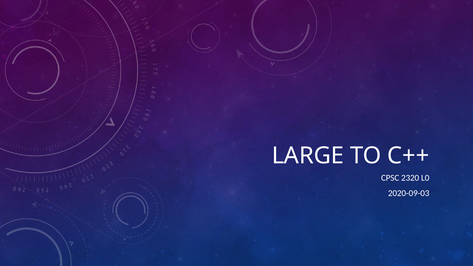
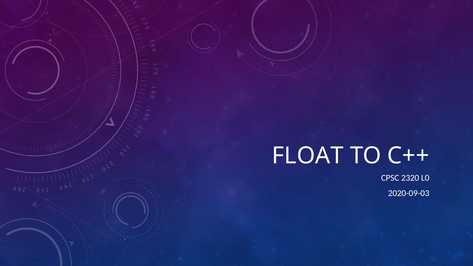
LARGE: LARGE -> FLOAT (308, 156)
